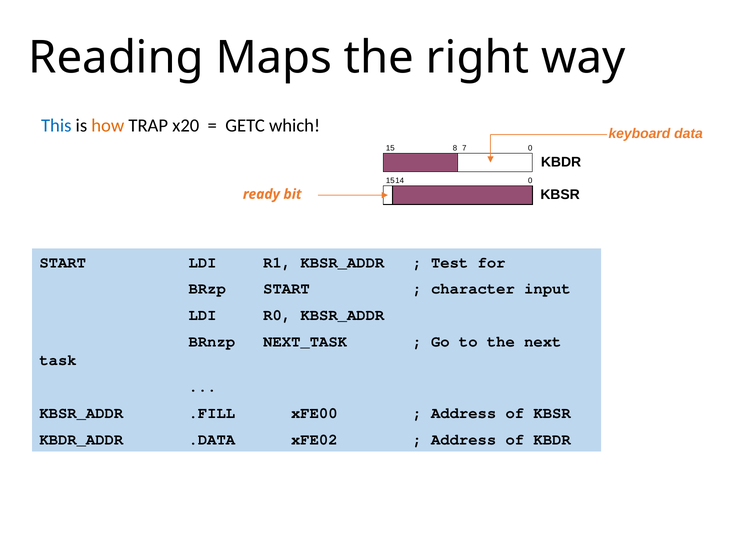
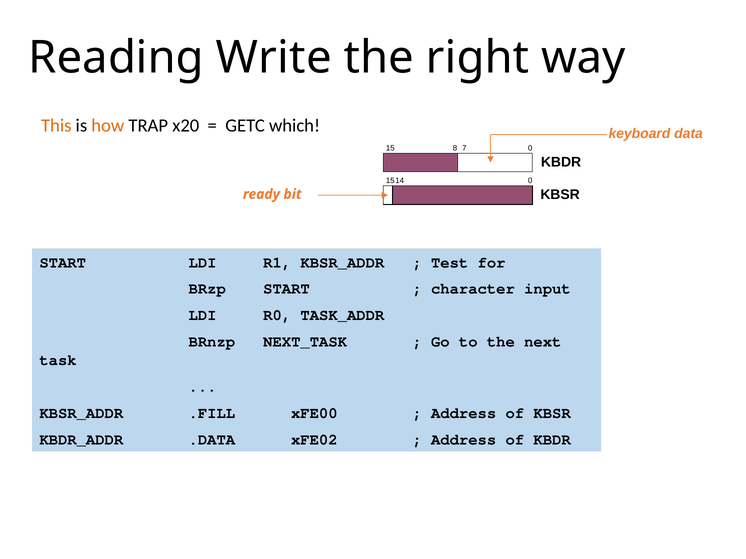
Maps: Maps -> Write (274, 58)
This colour: blue -> orange (56, 125)
R0 KBSR_ADDR: KBSR_ADDR -> TASK_ADDR (342, 316)
